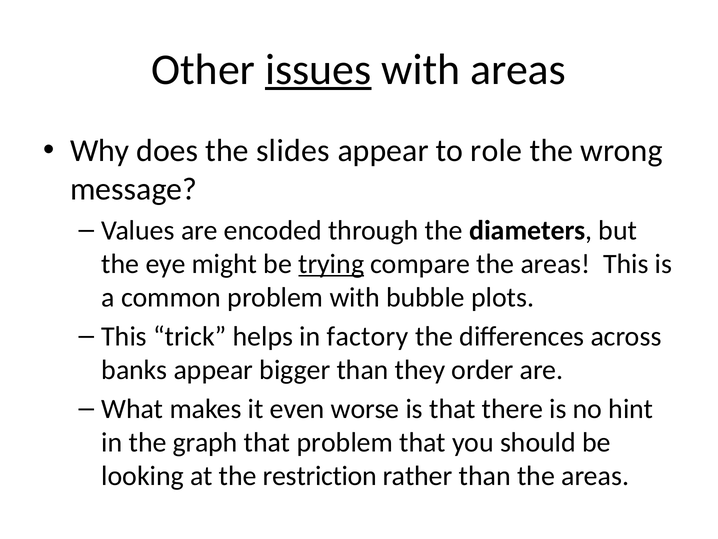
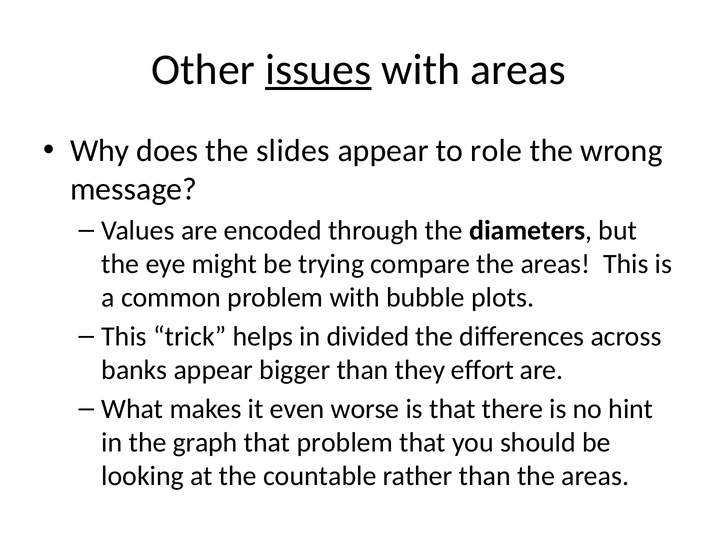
trying underline: present -> none (331, 264)
factory: factory -> divided (368, 336)
order: order -> effort (483, 370)
restriction: restriction -> countable (320, 475)
